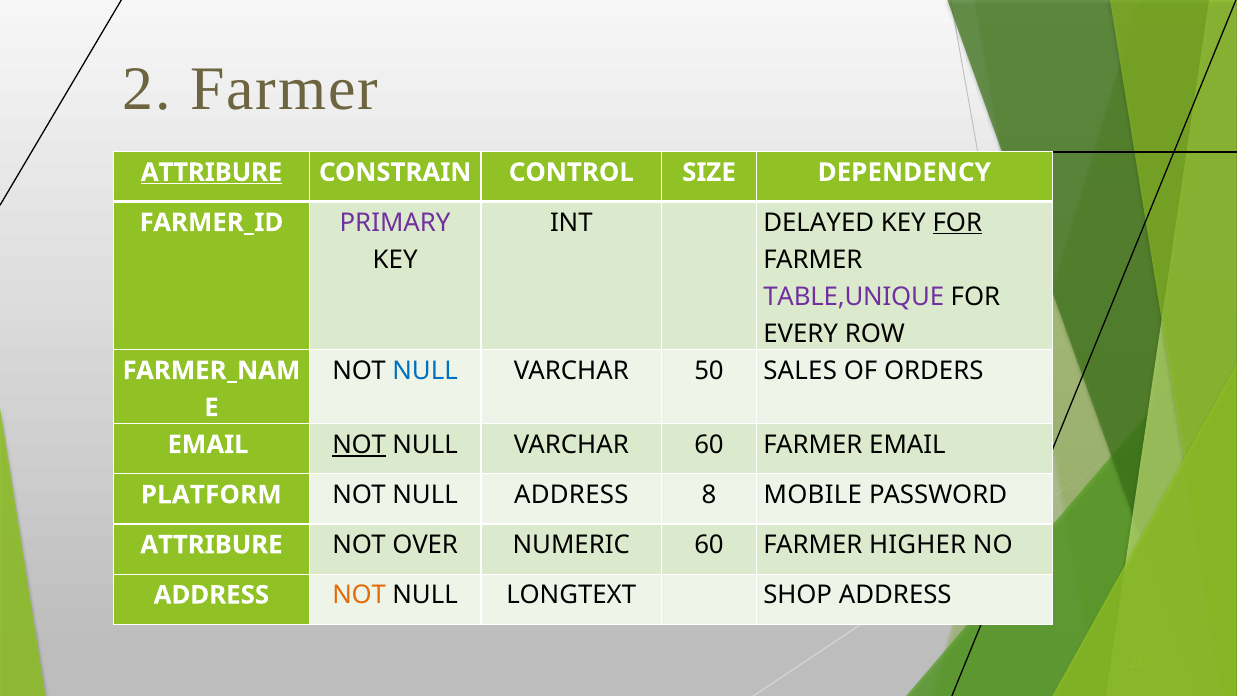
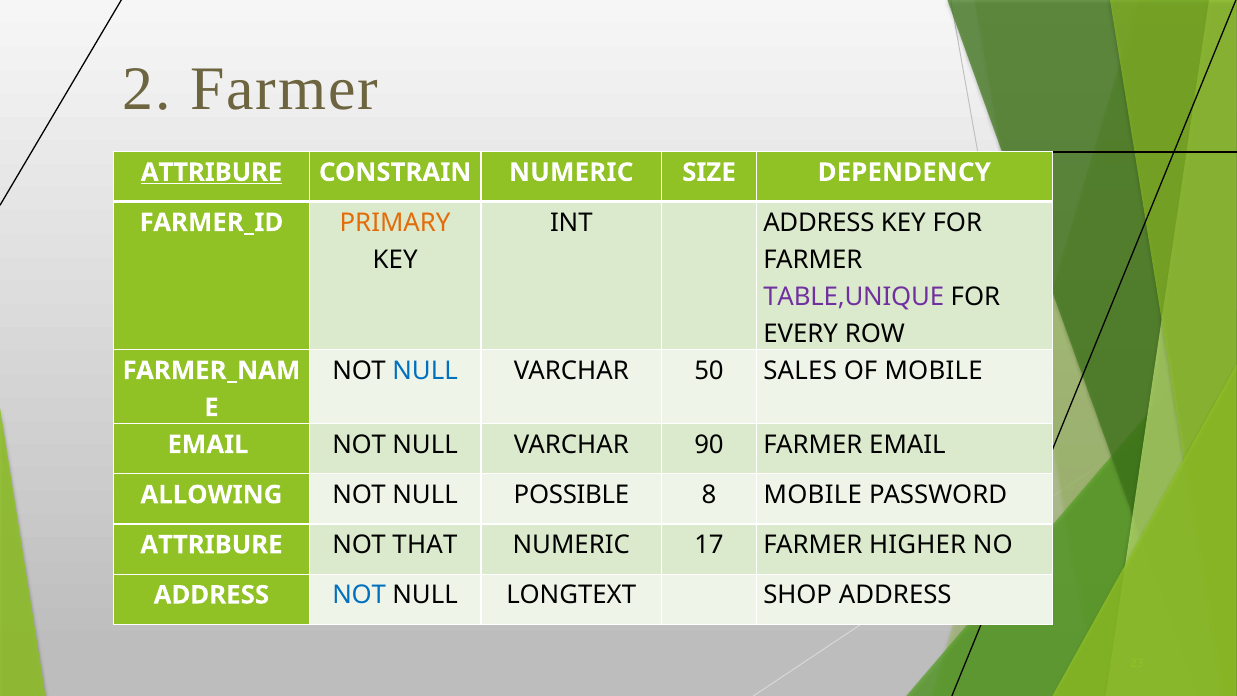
CONSTRAIN CONTROL: CONTROL -> NUMERIC (571, 172)
INT DELAYED: DELAYED -> ADDRESS (819, 222)
FOR underline: present -> none (957, 222)
PRIMARY colour: purple -> orange (395, 222)
OF ORDERS: ORDERS -> MOBILE (934, 370)
NOT underline: present -> none (359, 445)
VARCHAR 60: 60 -> 90 (709, 445)
PLATFORM: PLATFORM -> ALLOWING (211, 495)
NULL ADDRESS: ADDRESS -> POSSIBLE (572, 495)
OVER: OVER -> THAT (425, 545)
NUMERIC 60: 60 -> 17 (709, 545)
NOT colour: orange -> blue (359, 595)
